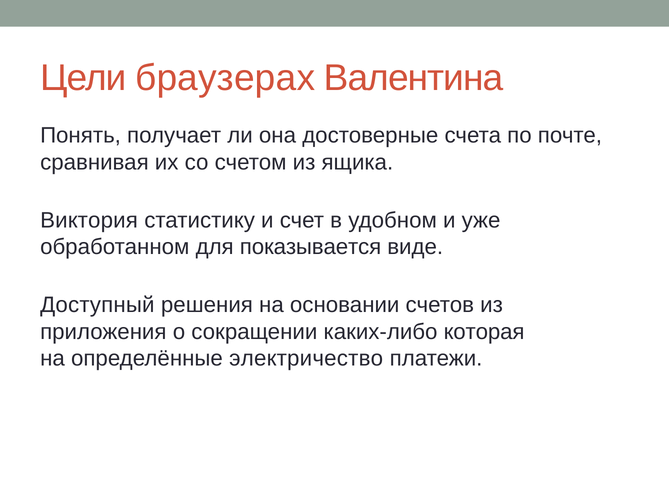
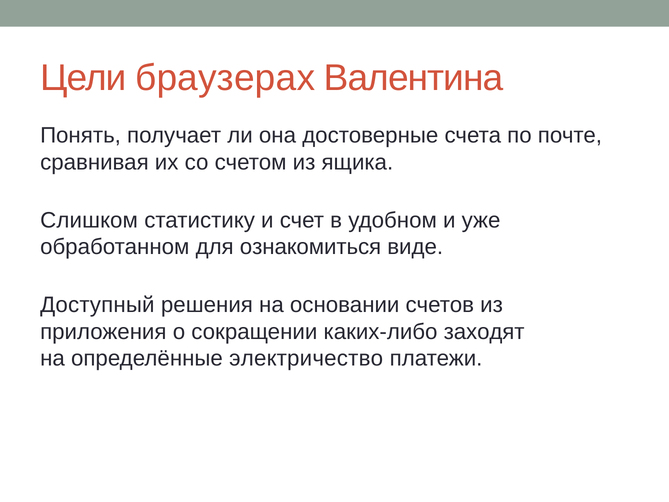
Виктория: Виктория -> Слишком (89, 220)
показывается: показывается -> ознакомиться (310, 247)
которая: которая -> заходят (484, 332)
